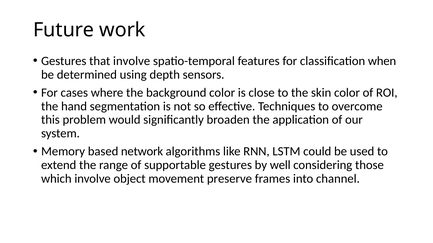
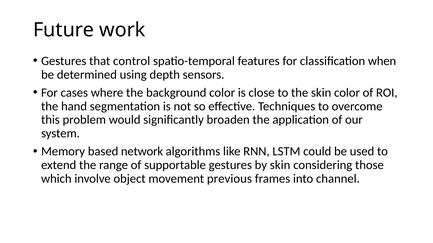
that involve: involve -> control (132, 61)
by well: well -> skin (280, 165)
preserve: preserve -> previous (229, 179)
